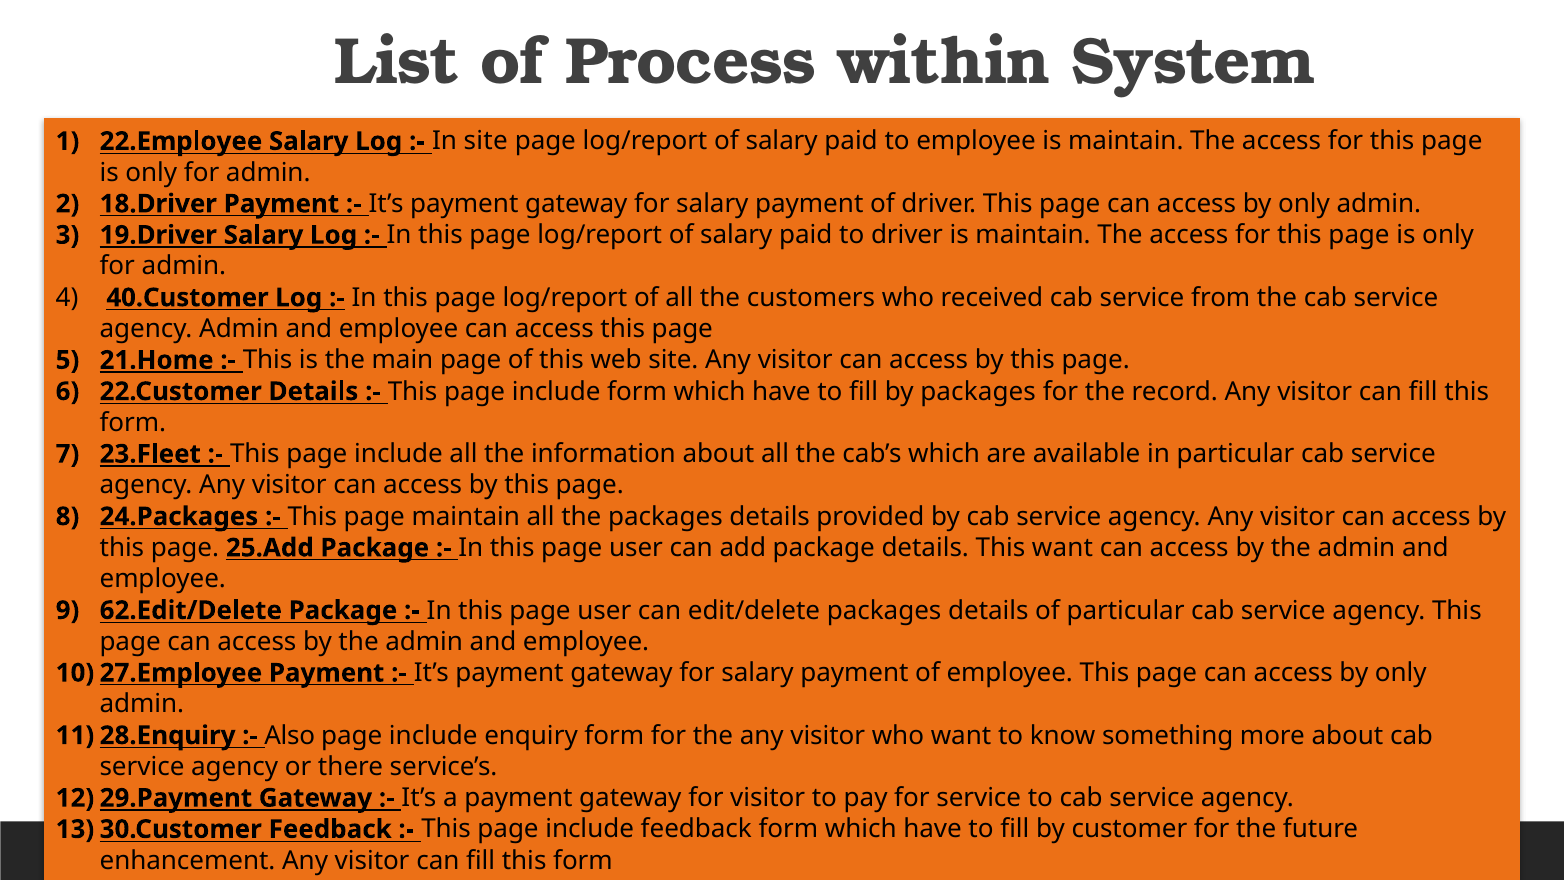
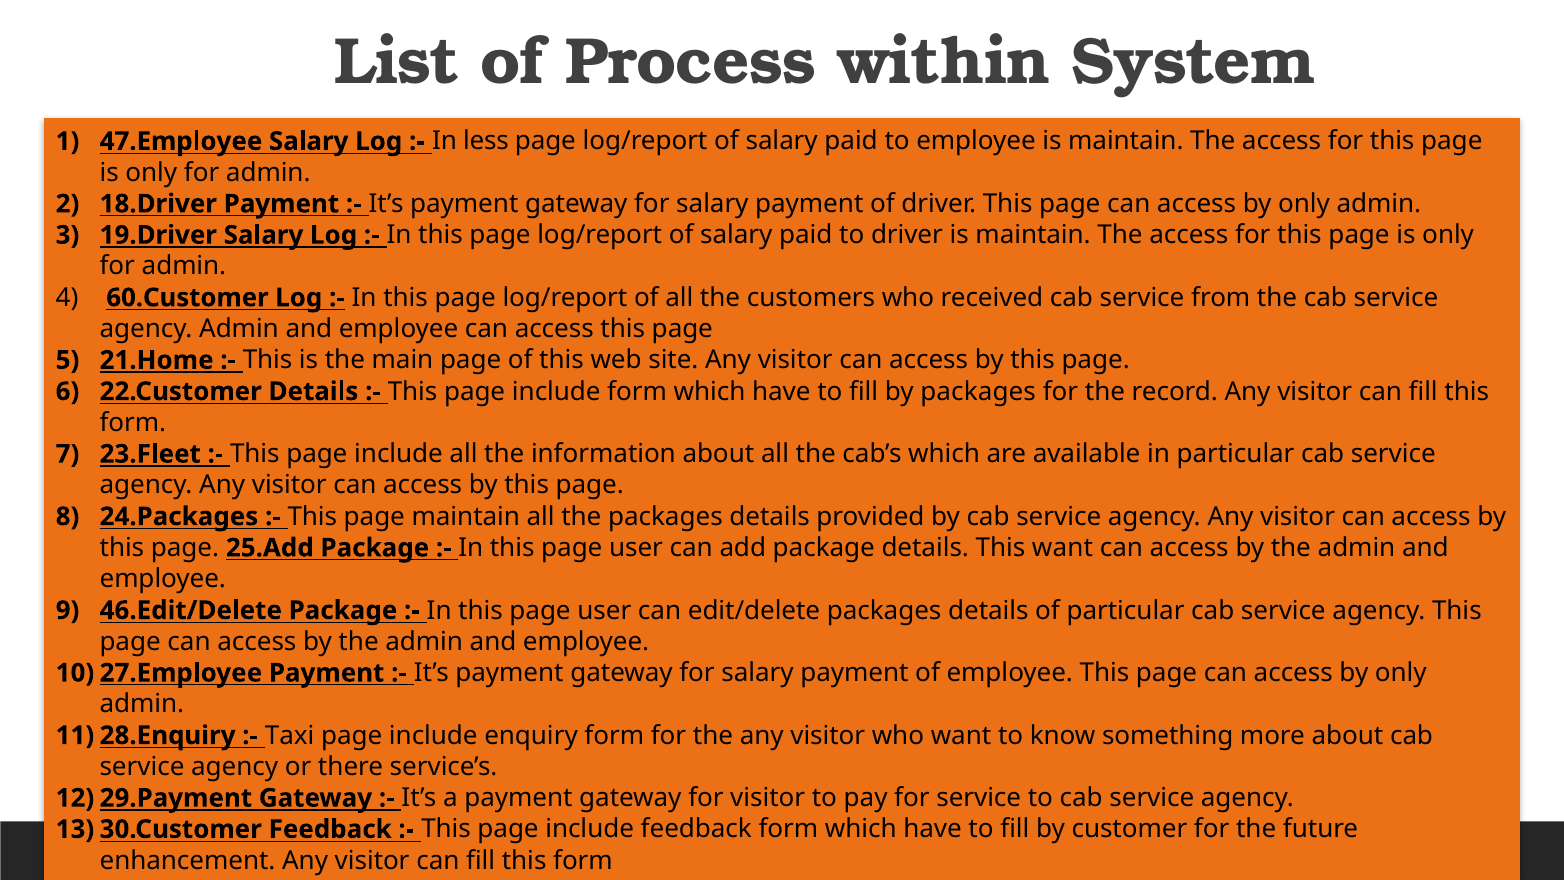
22.Employee: 22.Employee -> 47.Employee (181, 141)
In site: site -> less (486, 141)
40.Customer: 40.Customer -> 60.Customer (187, 298)
62.Edit/Delete: 62.Edit/Delete -> 46.Edit/Delete (191, 610)
Also: Also -> Taxi (290, 735)
